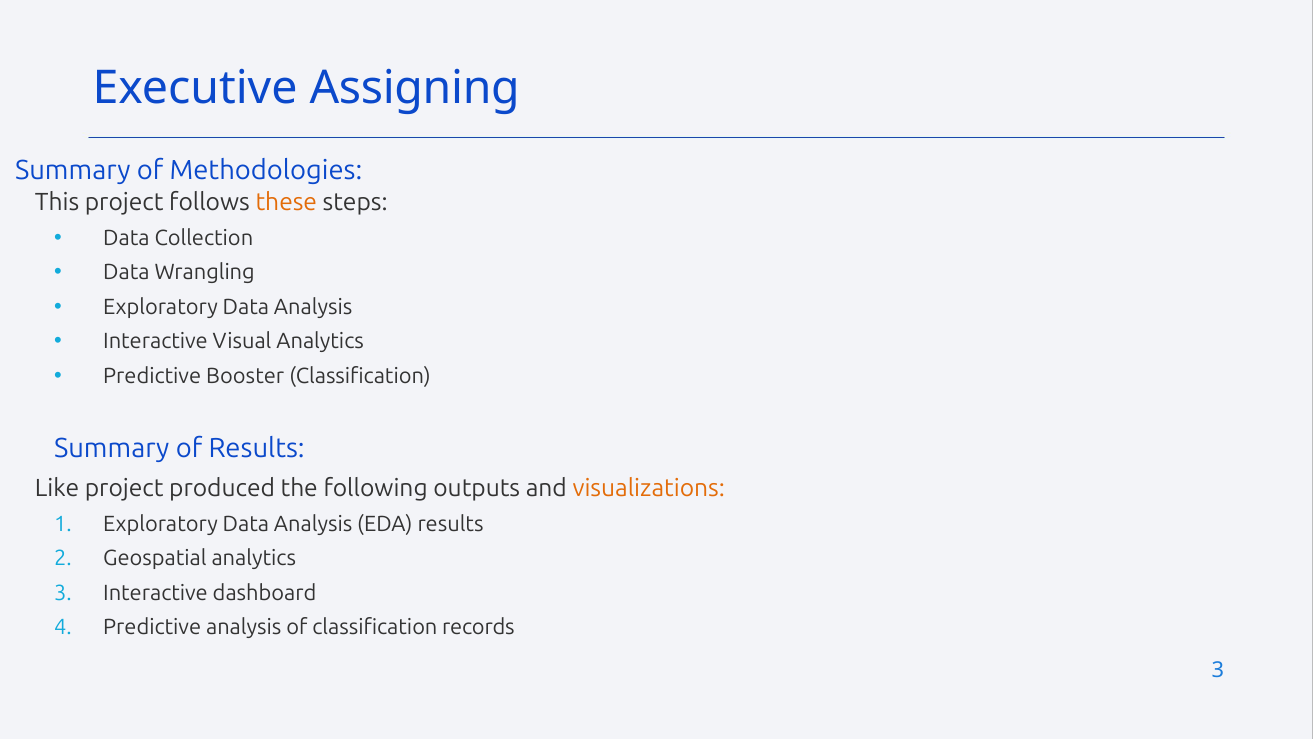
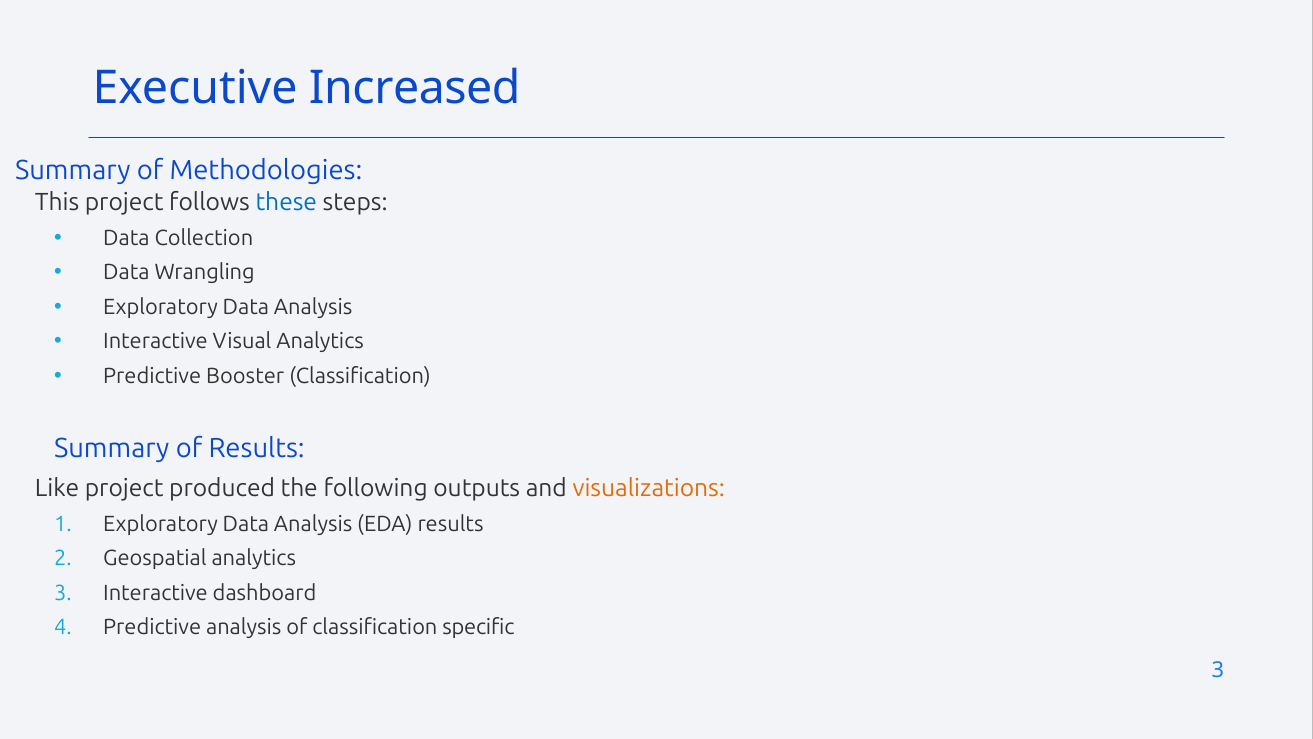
Assigning: Assigning -> Increased (415, 88)
these colour: orange -> blue (286, 202)
records: records -> specific (478, 627)
